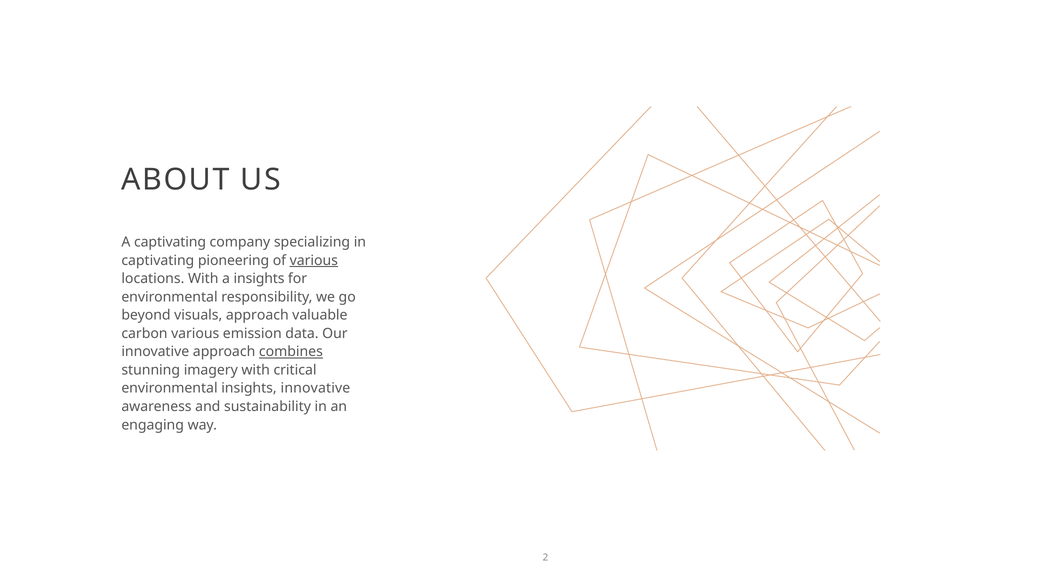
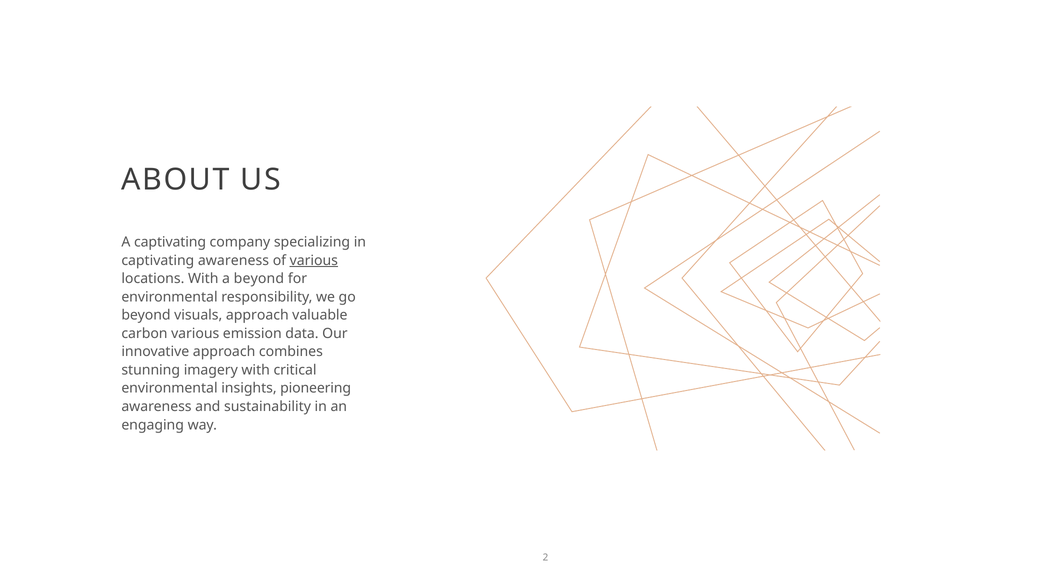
captivating pioneering: pioneering -> awareness (233, 260)
a insights: insights -> beyond (259, 278)
combines underline: present -> none (291, 351)
insights innovative: innovative -> pioneering (316, 388)
